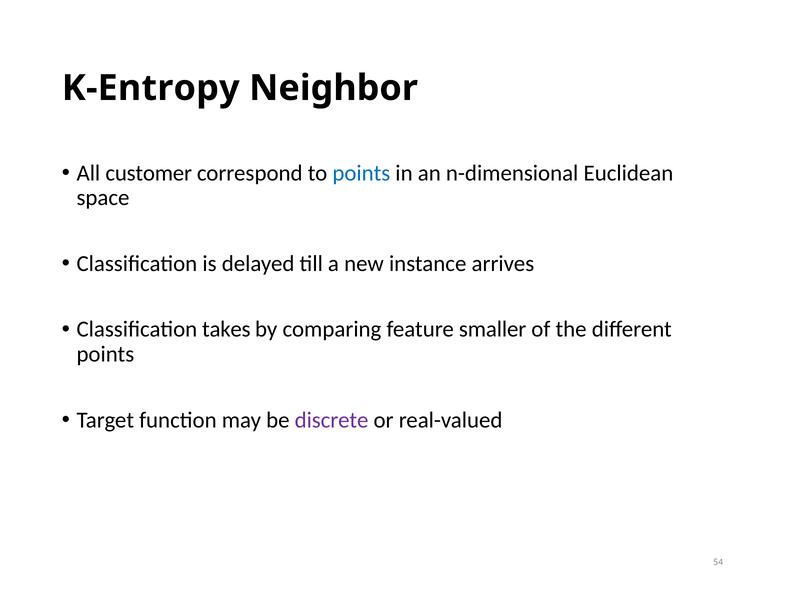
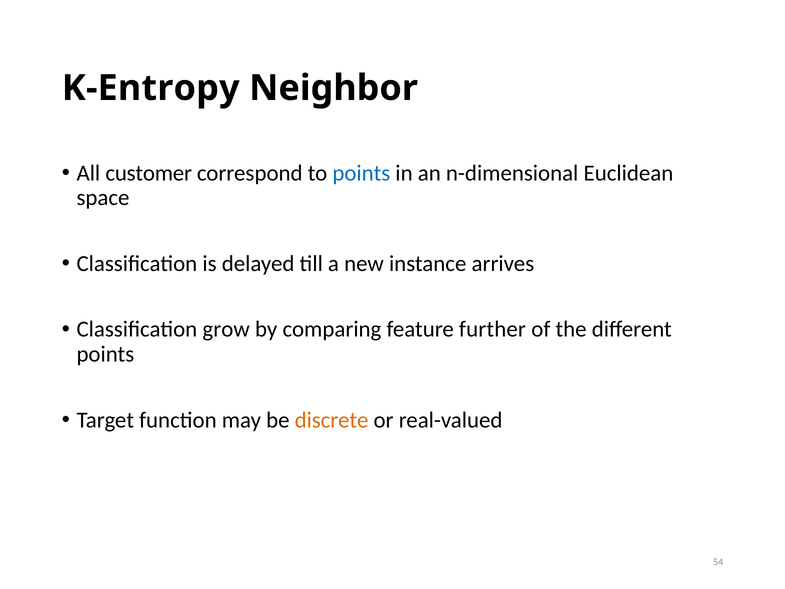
takes: takes -> grow (226, 329)
smaller: smaller -> further (492, 329)
discrete colour: purple -> orange (332, 420)
